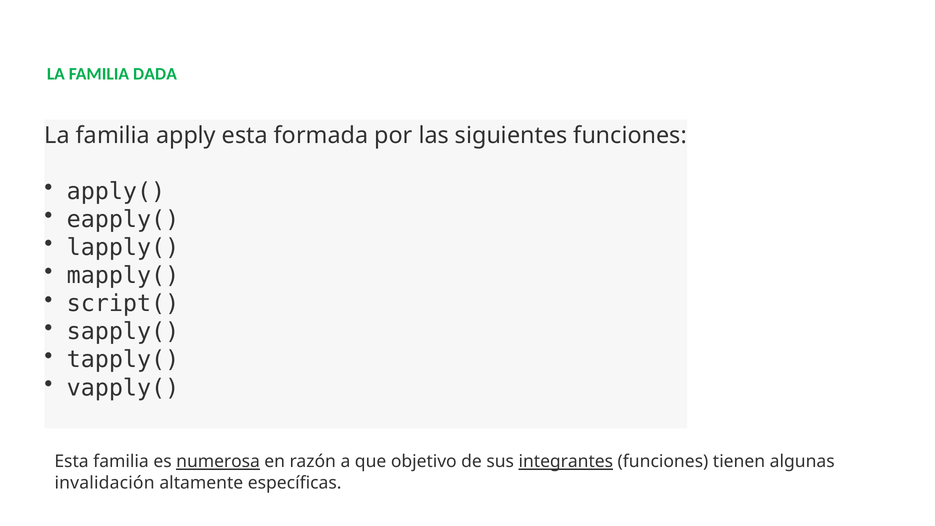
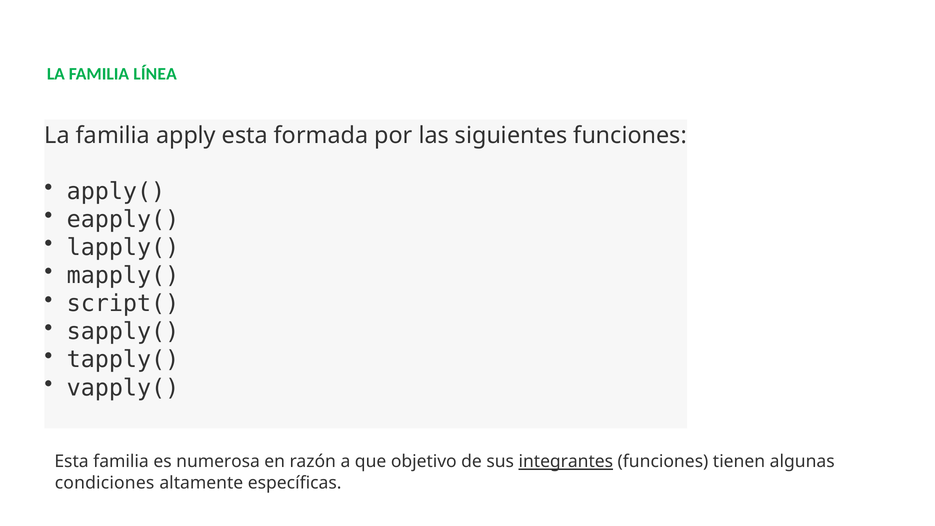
DADA: DADA -> LÍNEA (155, 74)
numerosa underline: present -> none (218, 462)
invalidación: invalidación -> condiciones (105, 483)
